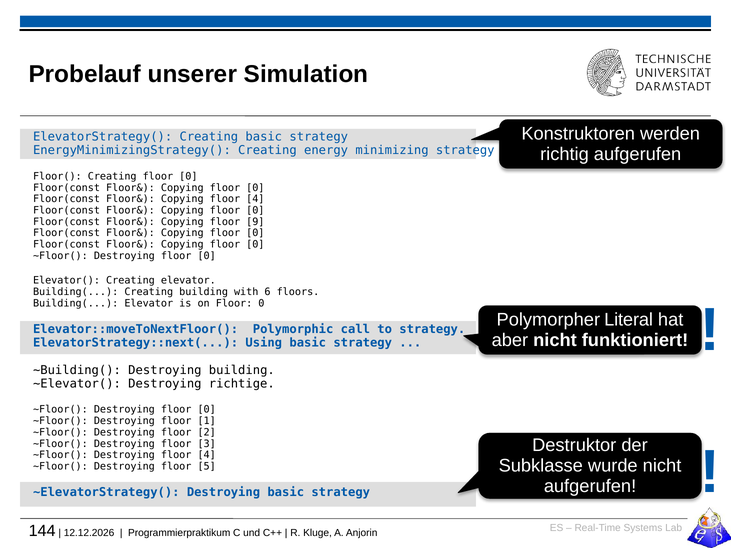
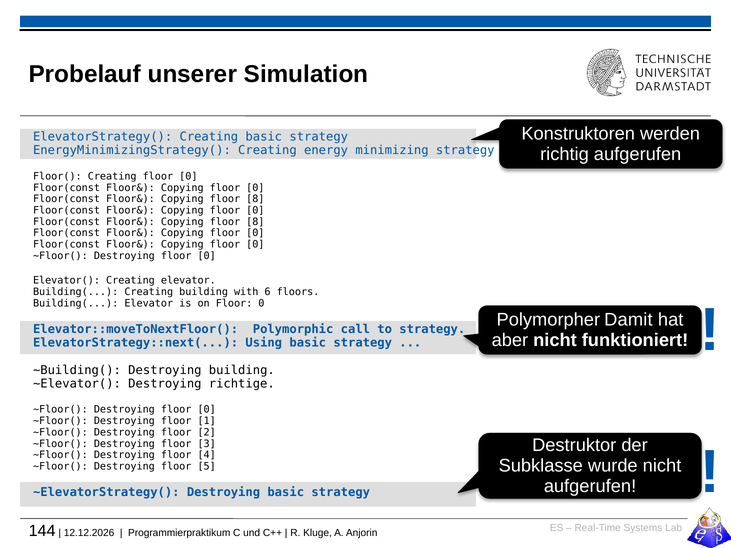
4: 4 -> 8 (255, 199)
9: 9 -> 8 (255, 222)
Literal: Literal -> Damit (628, 320)
